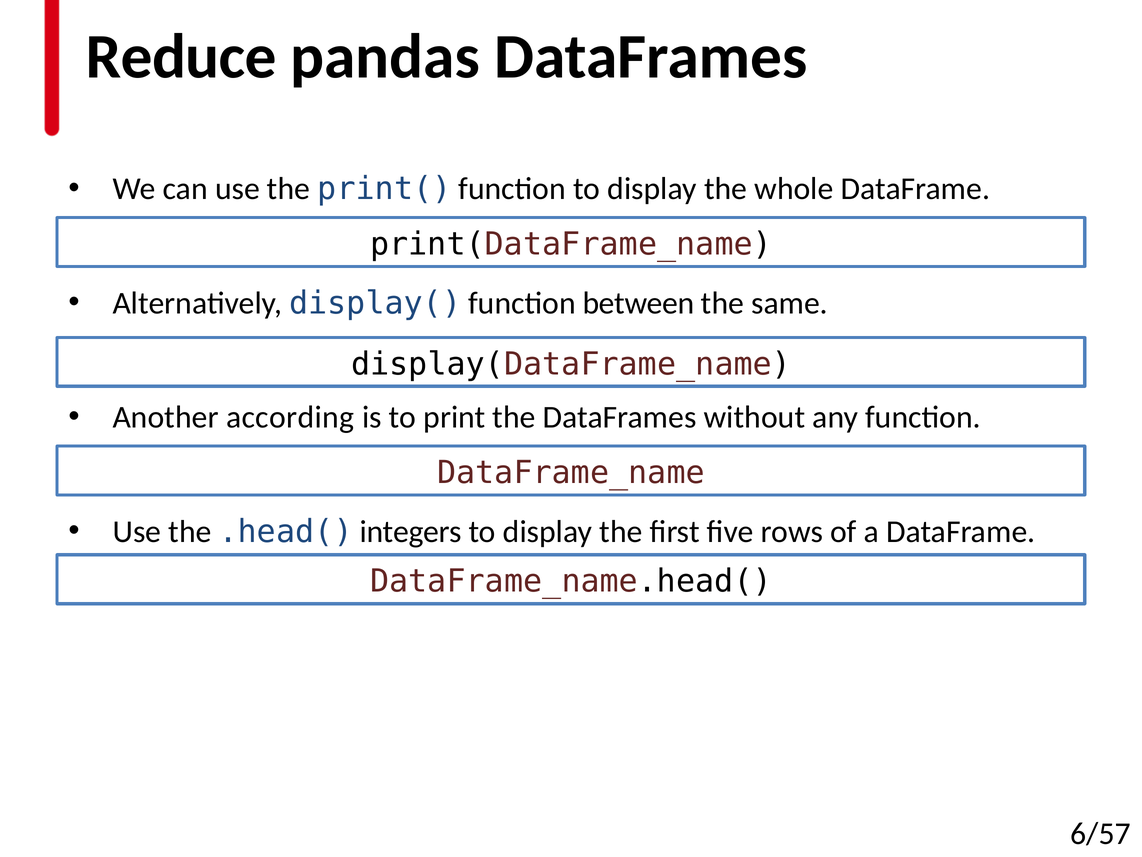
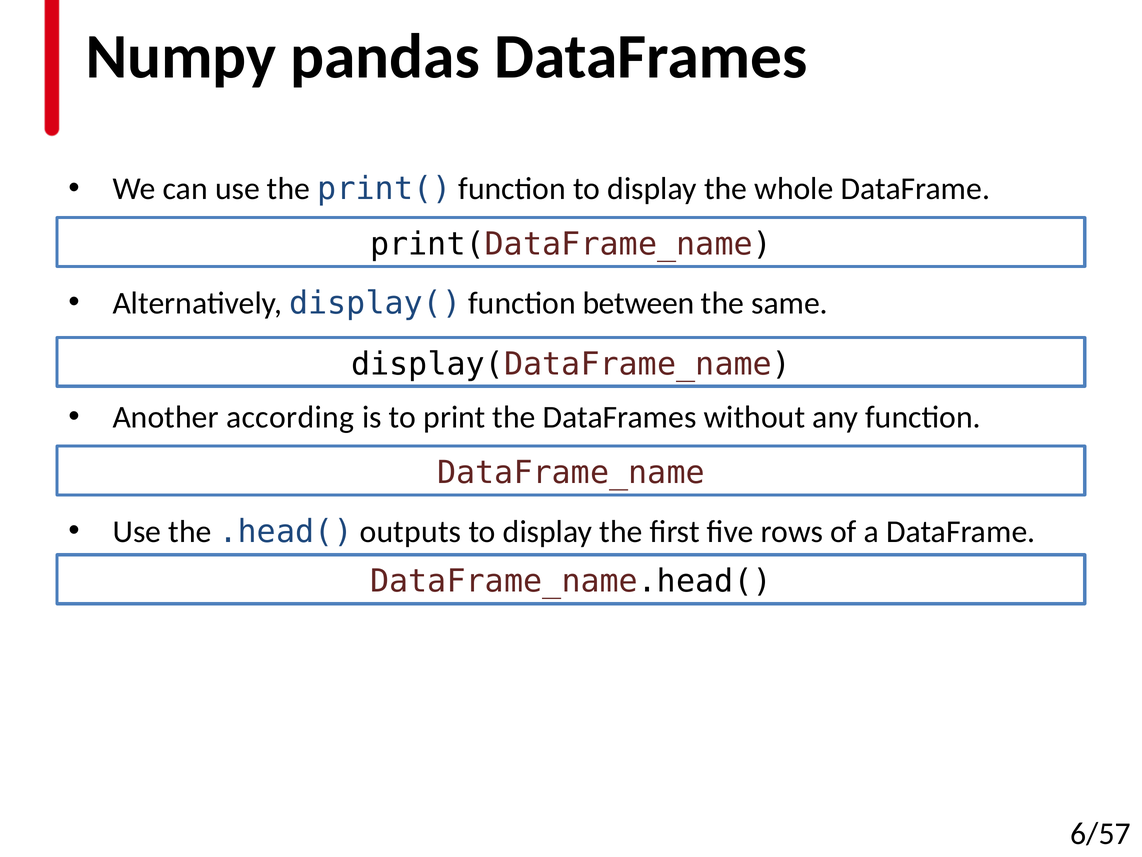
Reduce: Reduce -> Numpy (181, 57)
integers: integers -> outputs (410, 531)
